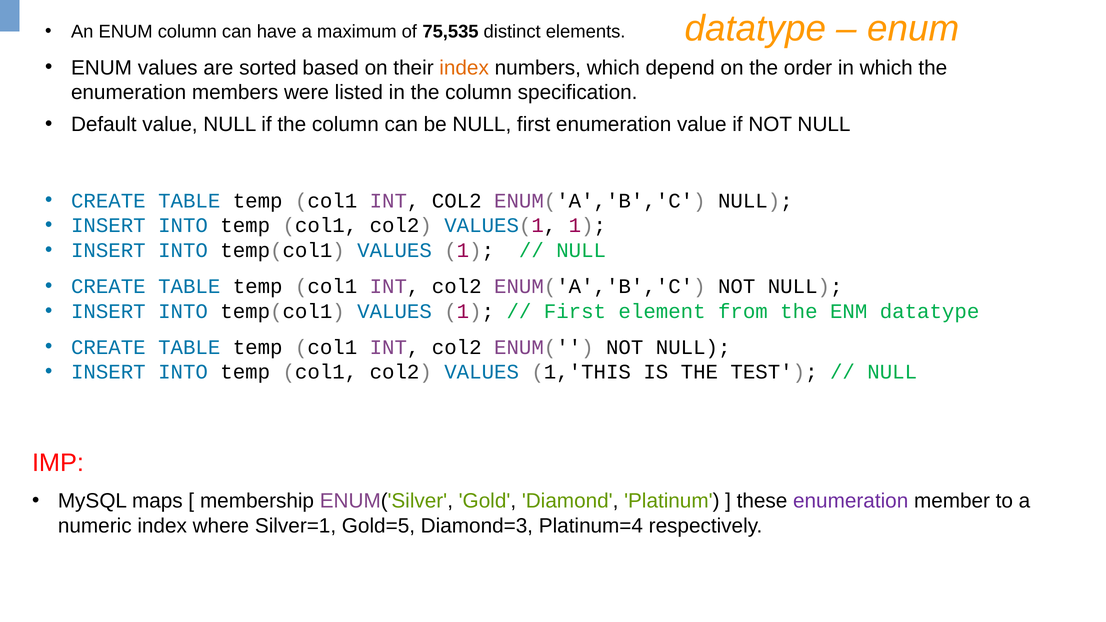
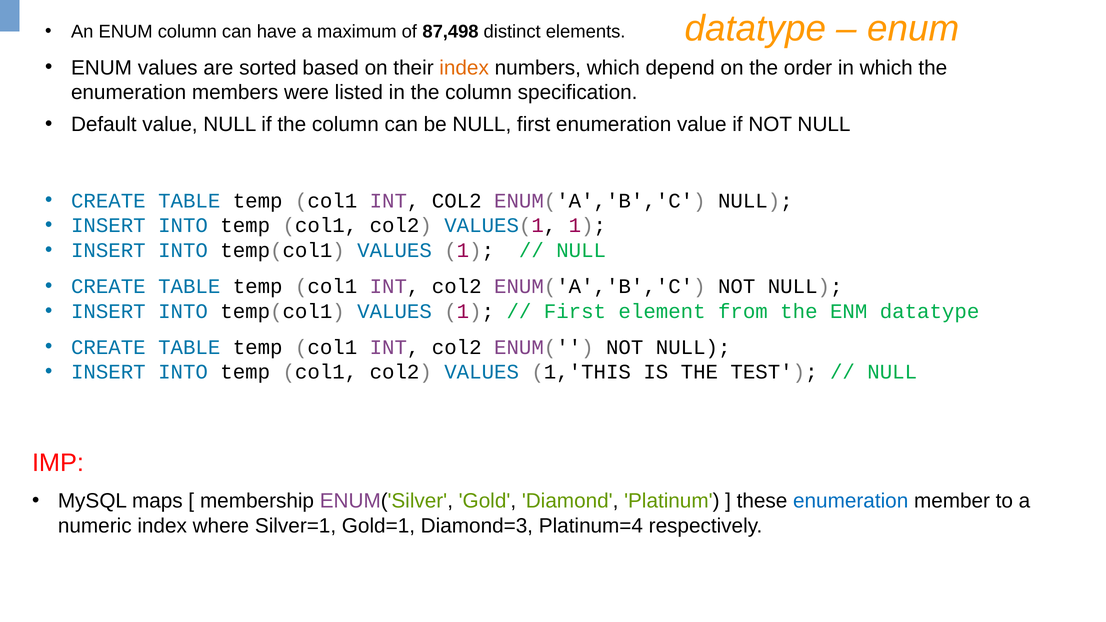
75,535: 75,535 -> 87,498 (451, 32)
enumeration colour: purple -> blue (851, 501)
Gold=5: Gold=5 -> Gold=1 (378, 526)
